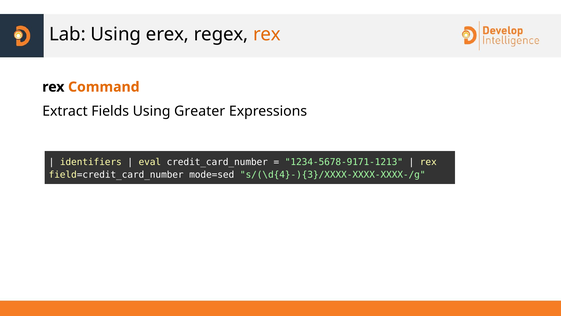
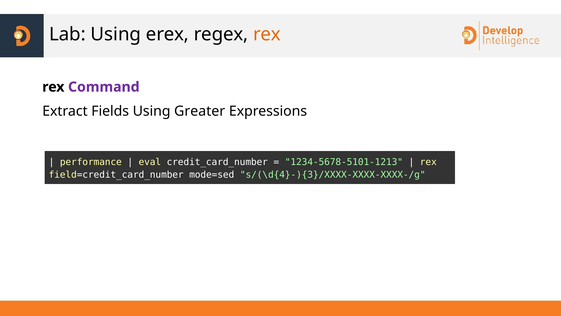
Command colour: orange -> purple (104, 87)
identifiers: identifiers -> performance (91, 162)
1234-5678-9171-1213: 1234-5678-9171-1213 -> 1234-5678-5101-1213 (344, 162)
